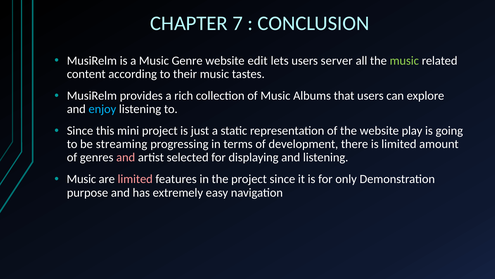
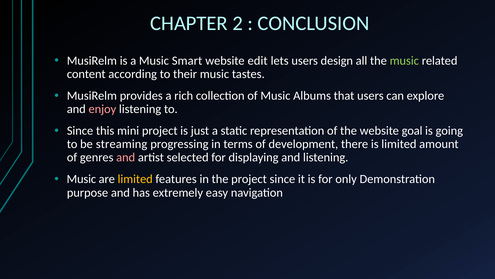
7: 7 -> 2 (238, 23)
Genre: Genre -> Smart (187, 61)
server: server -> design (337, 61)
enjoy colour: light blue -> pink (102, 109)
play: play -> goal (412, 131)
limited colour: pink -> yellow (135, 179)
